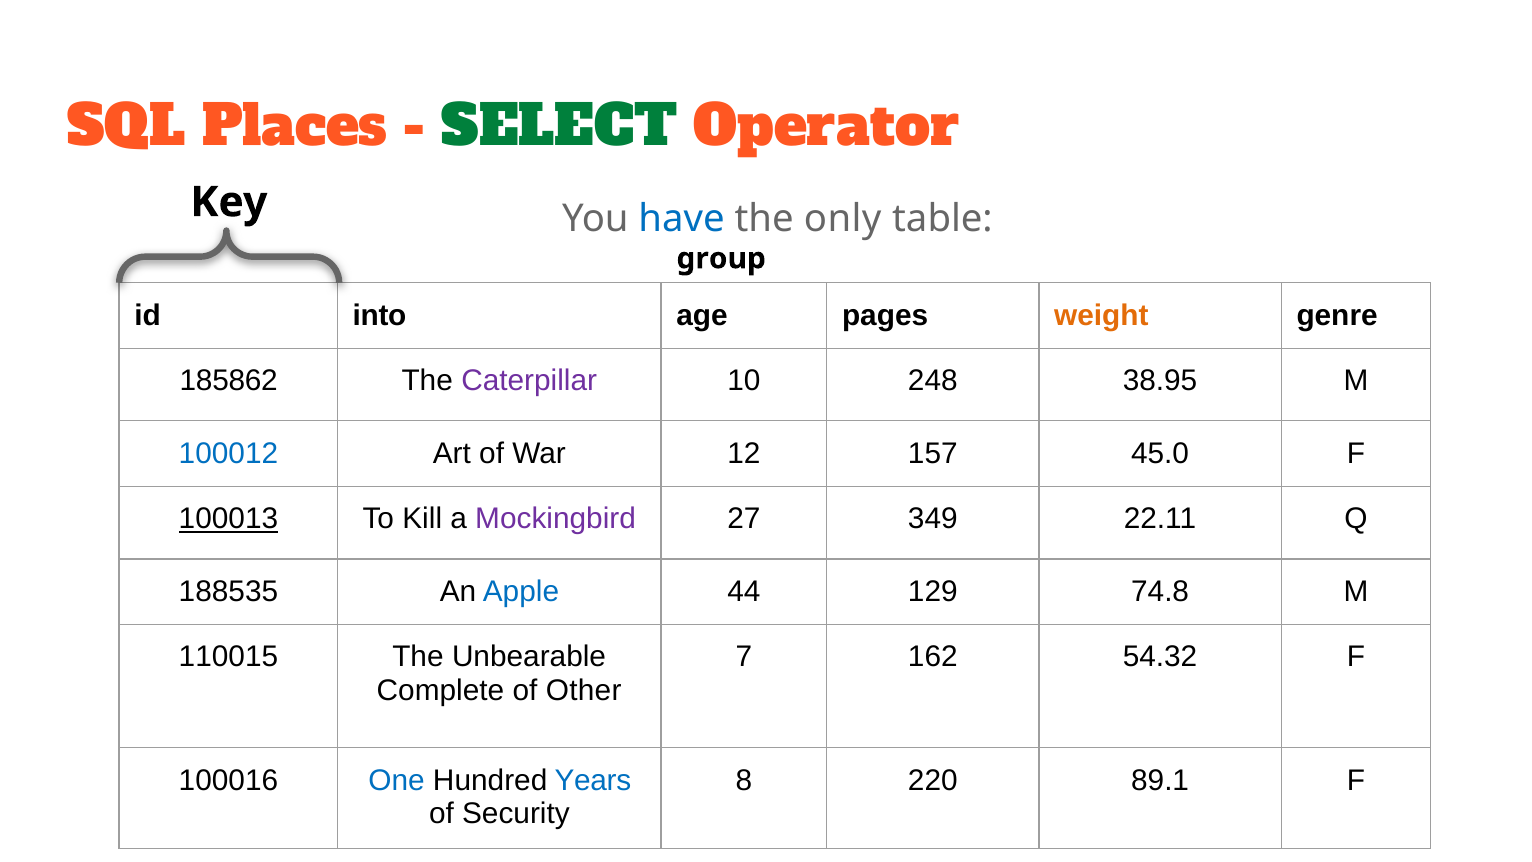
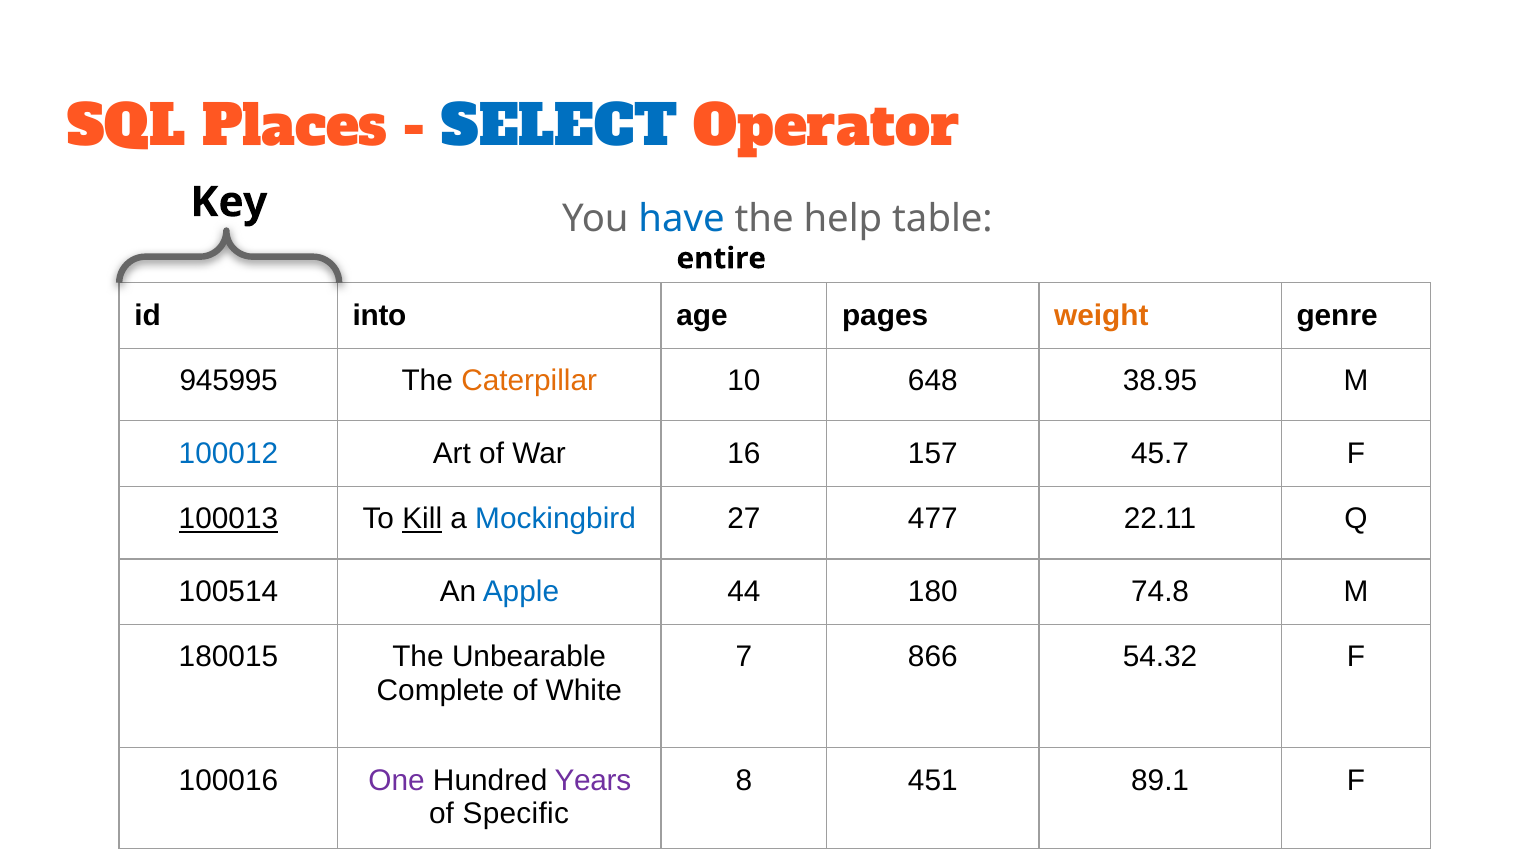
SELECT colour: green -> blue (559, 127)
only: only -> help (843, 218)
group: group -> entire (721, 258)
185862: 185862 -> 945995 (229, 381)
Caterpillar colour: purple -> orange (529, 381)
248: 248 -> 648 (933, 381)
12: 12 -> 16 (744, 453)
45.0: 45.0 -> 45.7 (1160, 453)
Kill underline: none -> present (422, 519)
Mockingbird colour: purple -> blue (556, 519)
349: 349 -> 477 (933, 519)
188535: 188535 -> 100514 (228, 591)
129: 129 -> 180 (933, 591)
110015: 110015 -> 180015 (228, 657)
162: 162 -> 866 (933, 657)
Other: Other -> White (584, 690)
One colour: blue -> purple (397, 780)
Years colour: blue -> purple (593, 780)
220: 220 -> 451 (933, 780)
Security: Security -> Specific (516, 814)
